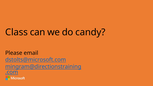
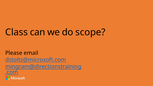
candy: candy -> scope (90, 32)
